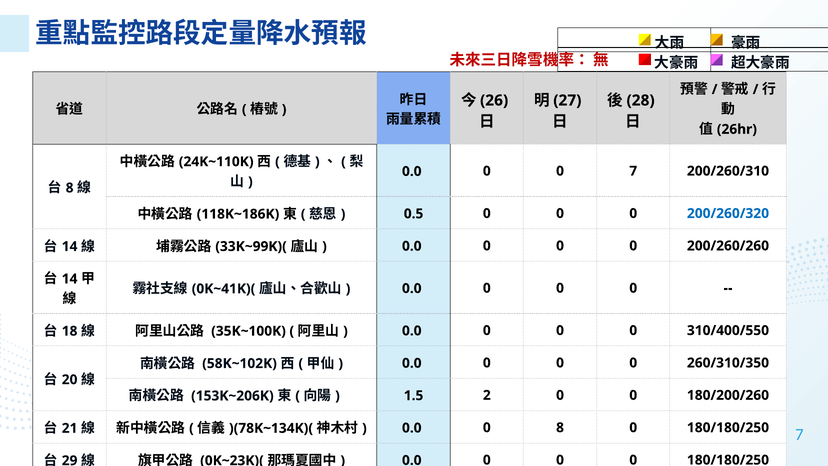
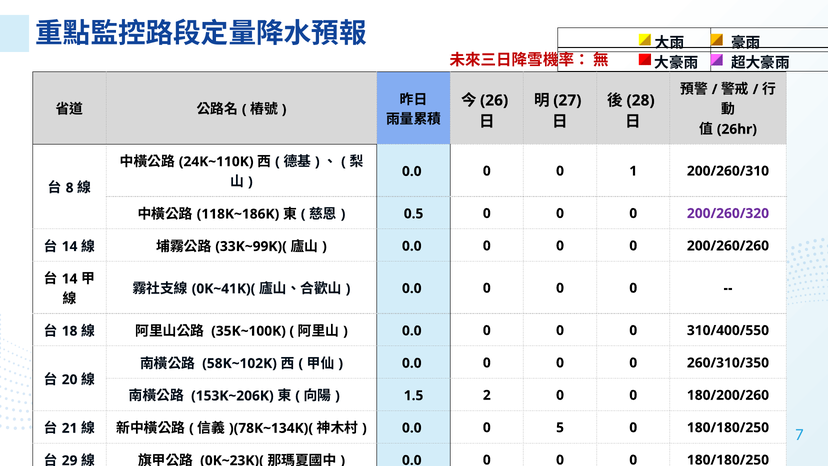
0 7: 7 -> 1 (633, 171)
200/260/320 colour: blue -> purple (728, 213)
0 8: 8 -> 5 (560, 427)
